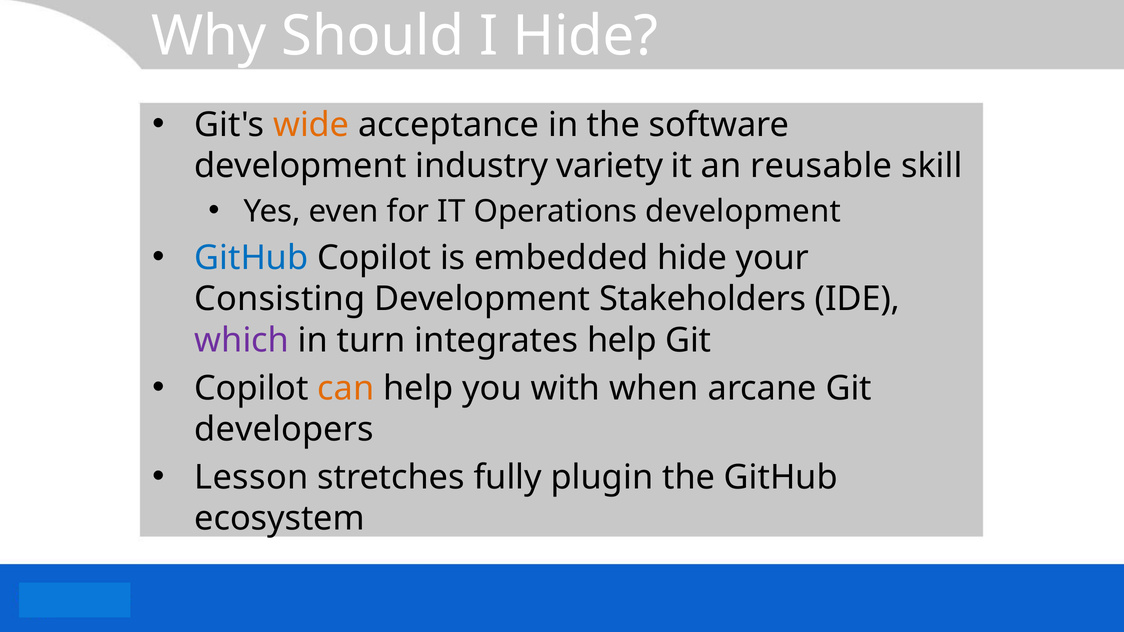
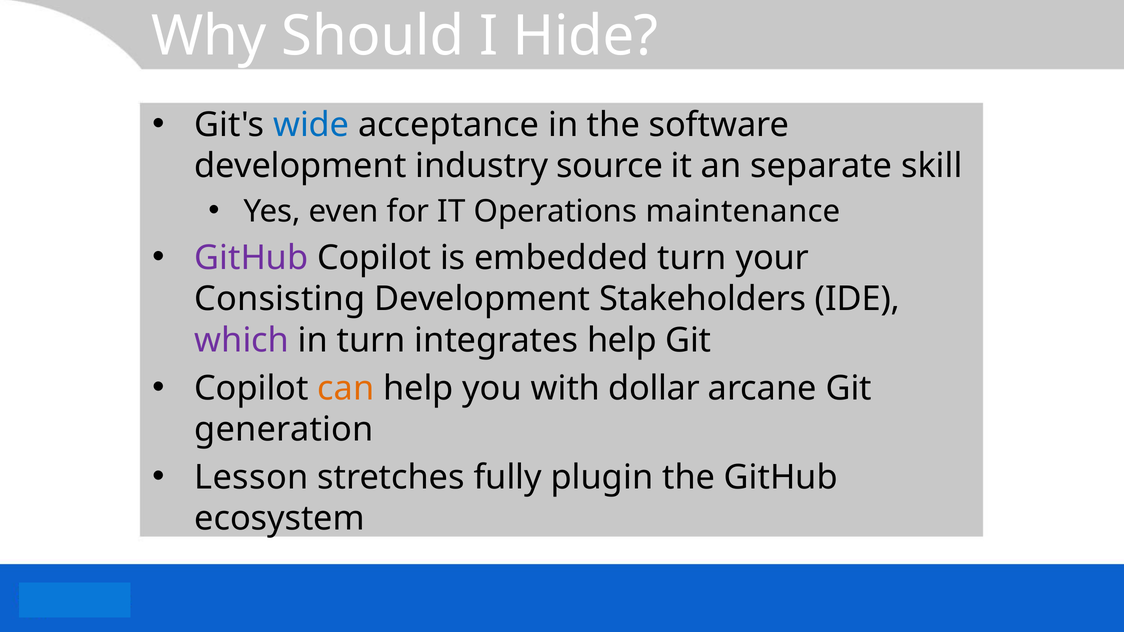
wide colour: orange -> blue (311, 125)
variety: variety -> source (610, 166)
reusable: reusable -> separate (821, 166)
Operations development: development -> maintenance (743, 212)
GitHub colour: blue -> purple (251, 258)
embedded hide: hide -> turn (692, 258)
when: when -> dollar (654, 388)
developers: developers -> generation (284, 430)
